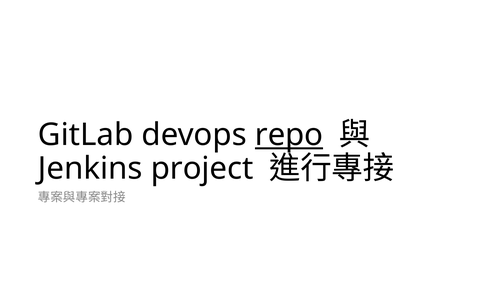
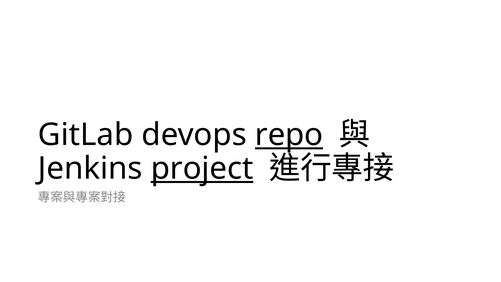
project underline: none -> present (202, 168)
